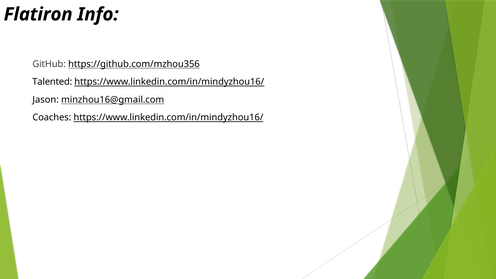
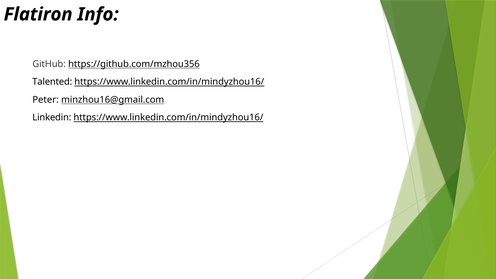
Jason: Jason -> Peter (46, 100)
Coaches: Coaches -> Linkedin (52, 117)
